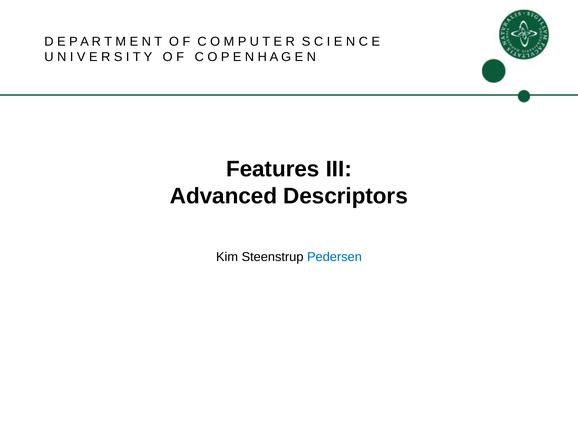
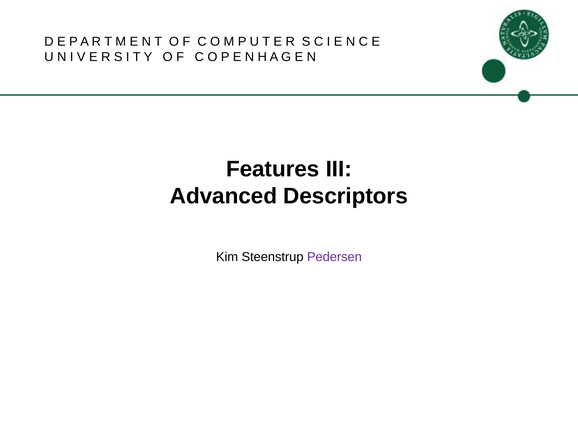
Pedersen colour: blue -> purple (334, 257)
